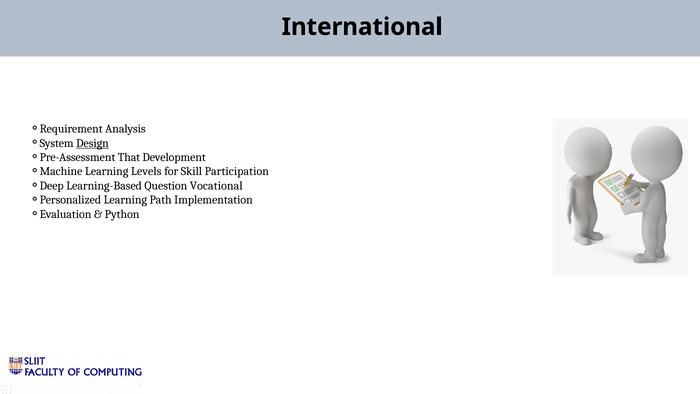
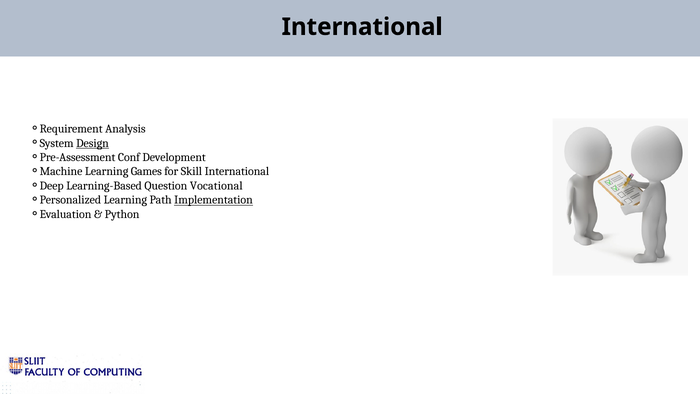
That: That -> Conf (129, 157)
Levels: Levels -> Games (146, 171)
Skill Participation: Participation -> International (237, 171)
Implementation underline: none -> present (214, 200)
